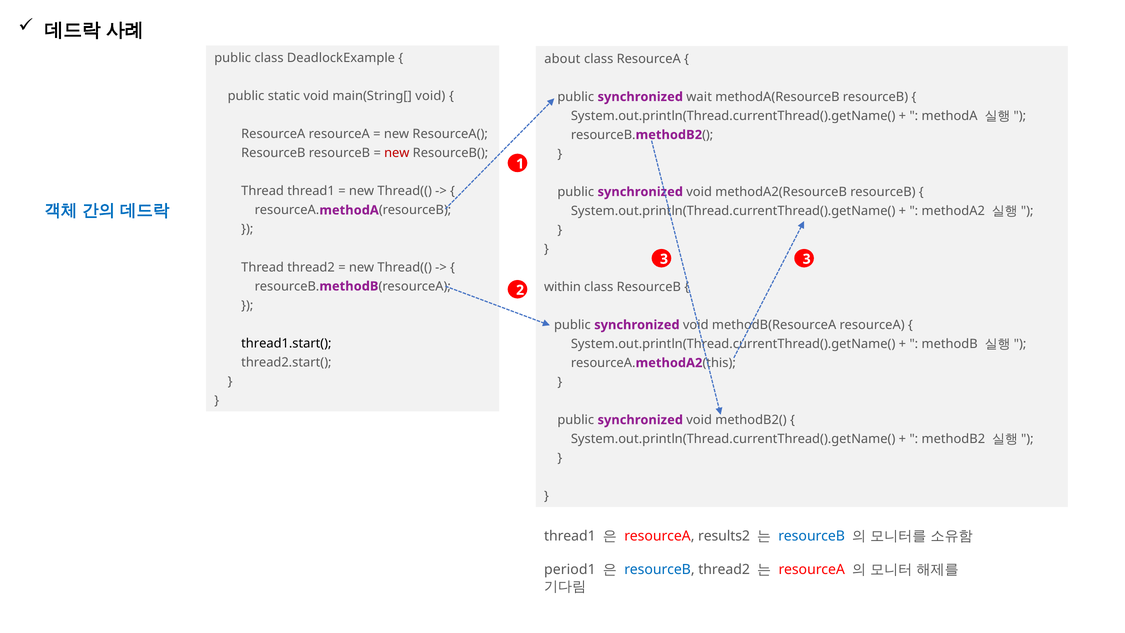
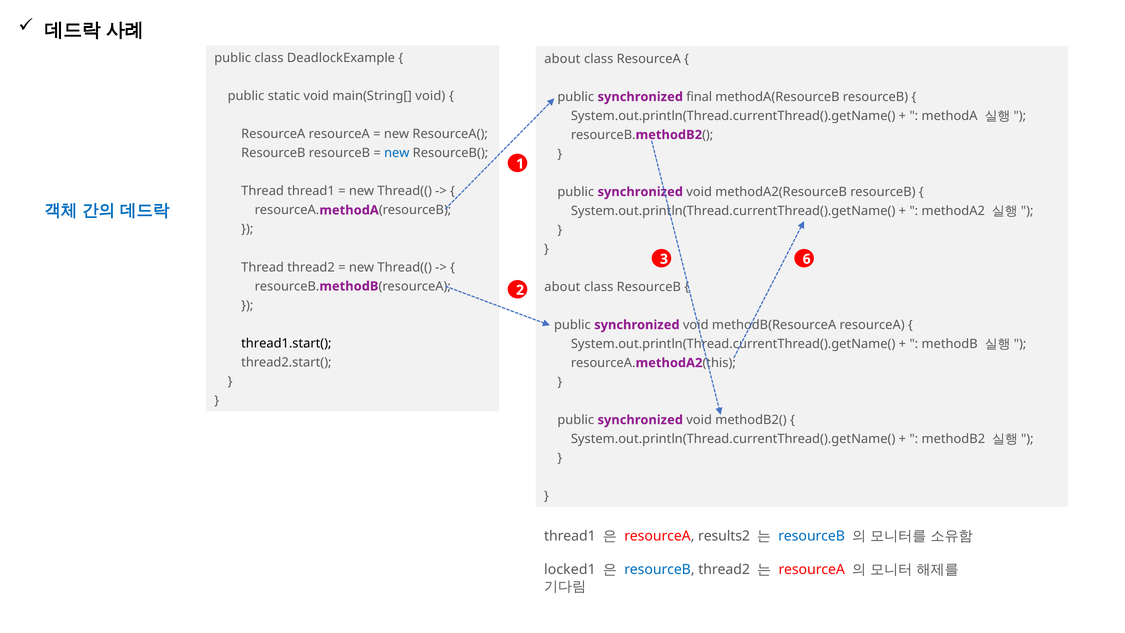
wait: wait -> final (699, 97)
new colour: red -> blue (397, 153)
3 3: 3 -> 6 (807, 259)
within: within -> about (562, 287)
period1: period1 -> locked1 (570, 569)
